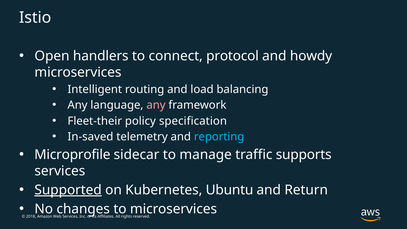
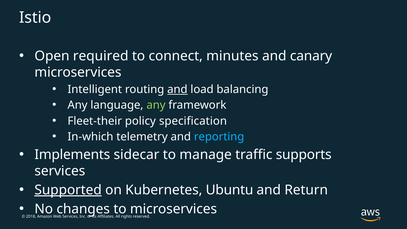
handlers: handlers -> required (101, 56)
protocol: protocol -> minutes (232, 56)
howdy: howdy -> canary (311, 56)
and underline: none -> present (177, 89)
any colour: pink -> light green (156, 105)
In-saved: In-saved -> In-which (90, 137)
Microprofile: Microprofile -> Implements (72, 155)
